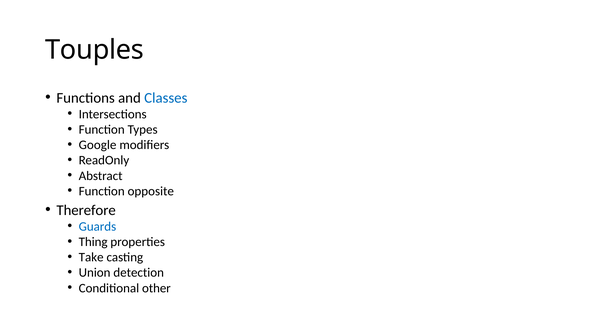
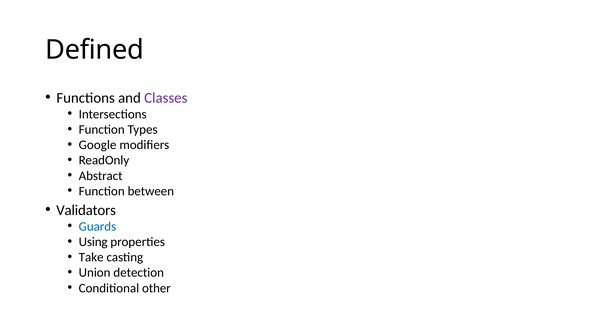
Touples: Touples -> Defined (95, 50)
Classes colour: blue -> purple (166, 98)
opposite: opposite -> between (151, 191)
Therefore: Therefore -> Validators (86, 210)
Thing: Thing -> Using (93, 242)
